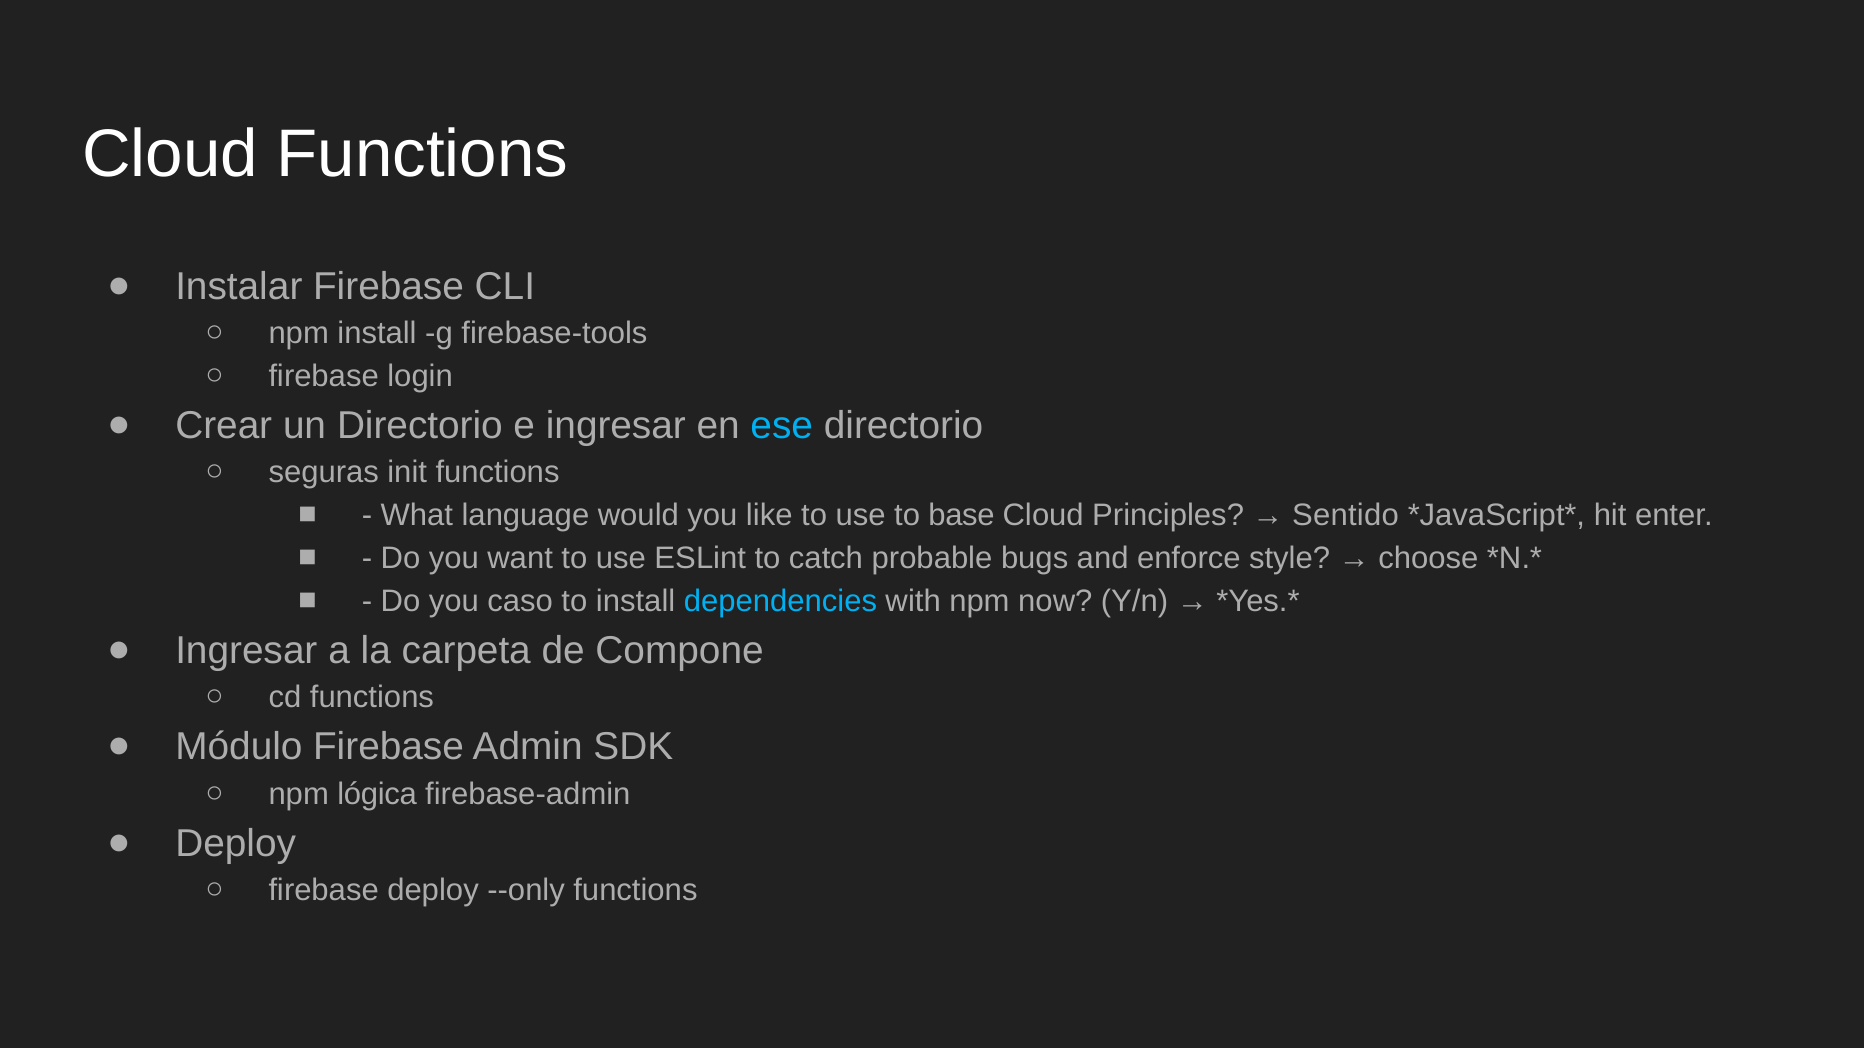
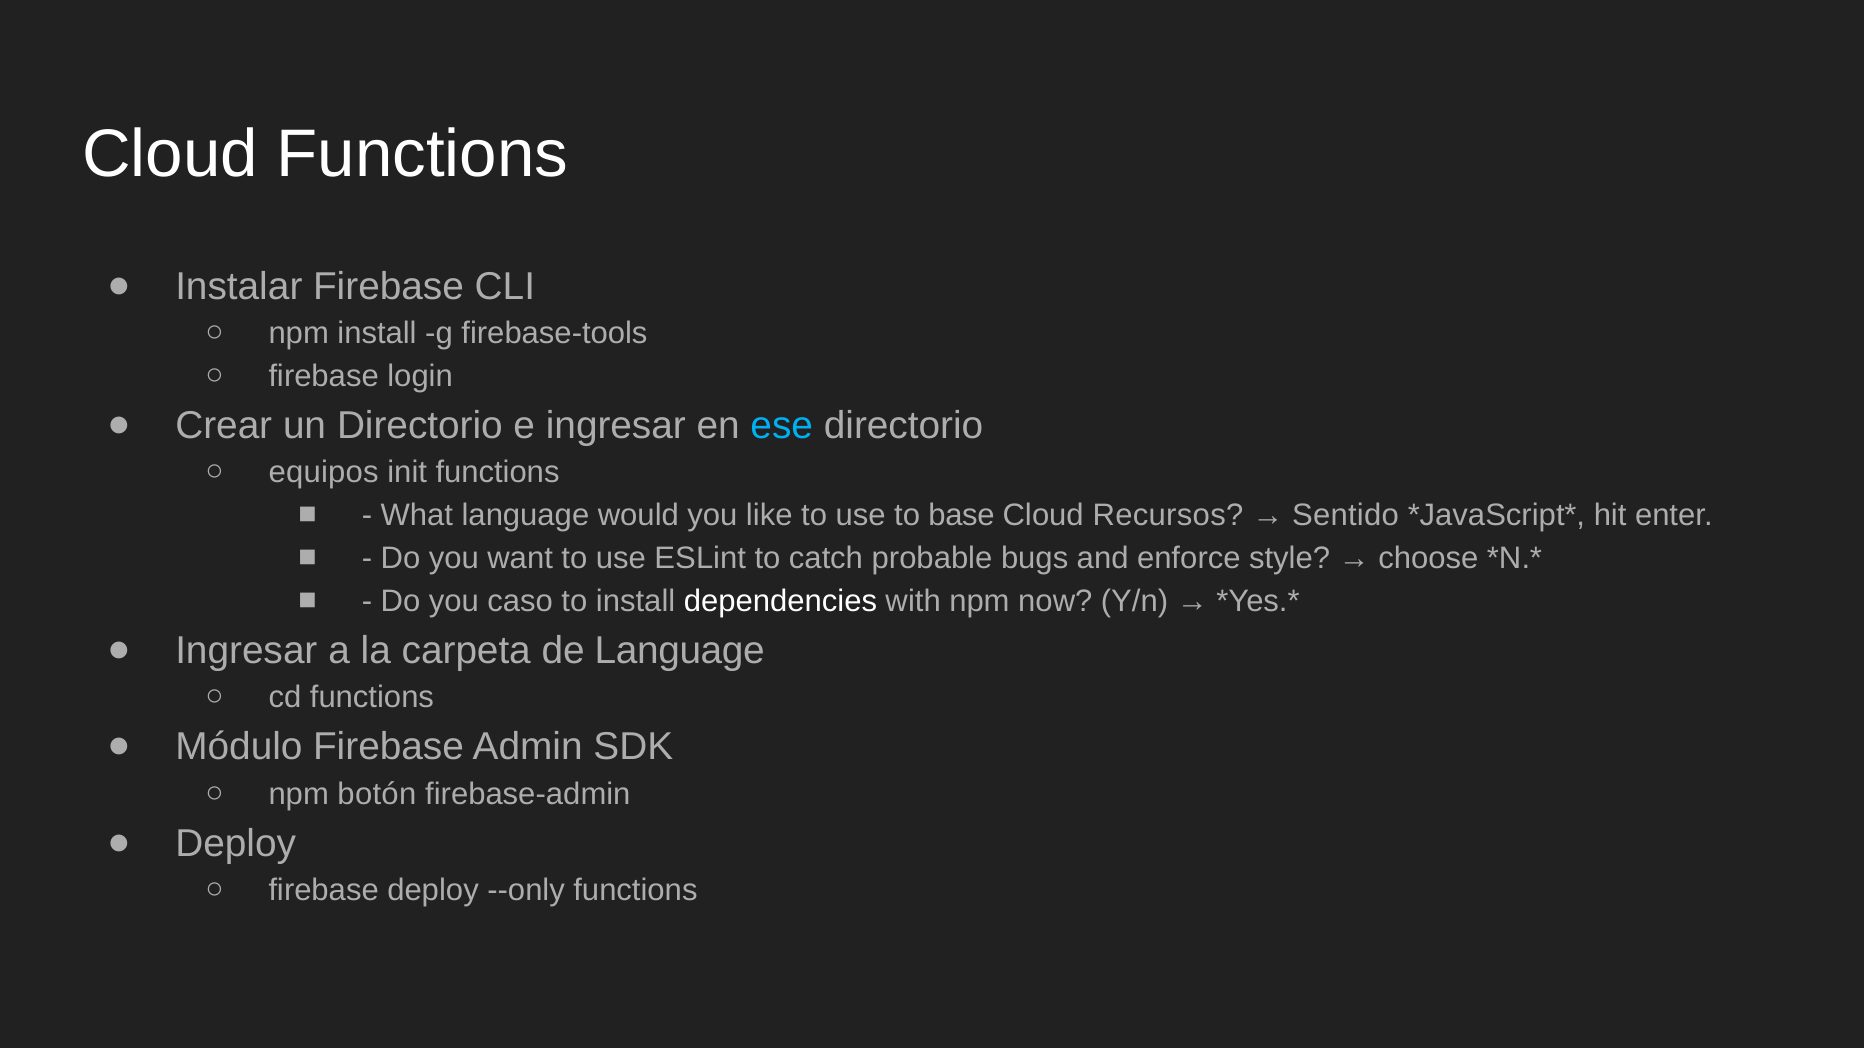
seguras: seguras -> equipos (324, 473)
Principles: Principles -> Recursos (1168, 516)
dependencies colour: light blue -> white (780, 601)
de Compone: Compone -> Language (680, 651)
lógica: lógica -> botón (377, 794)
